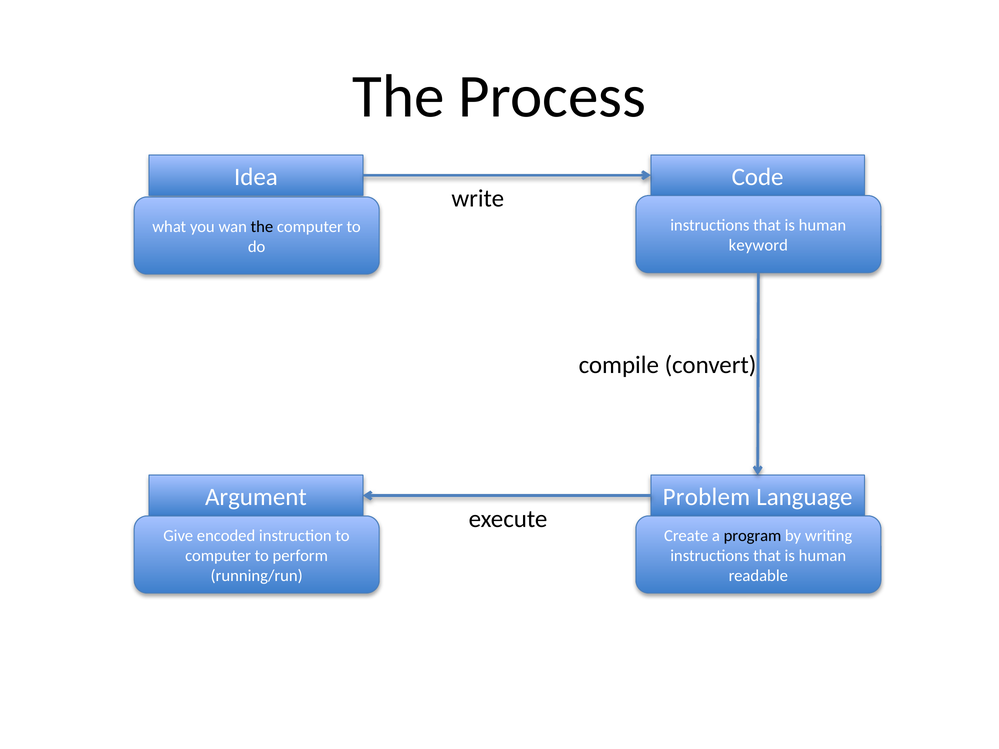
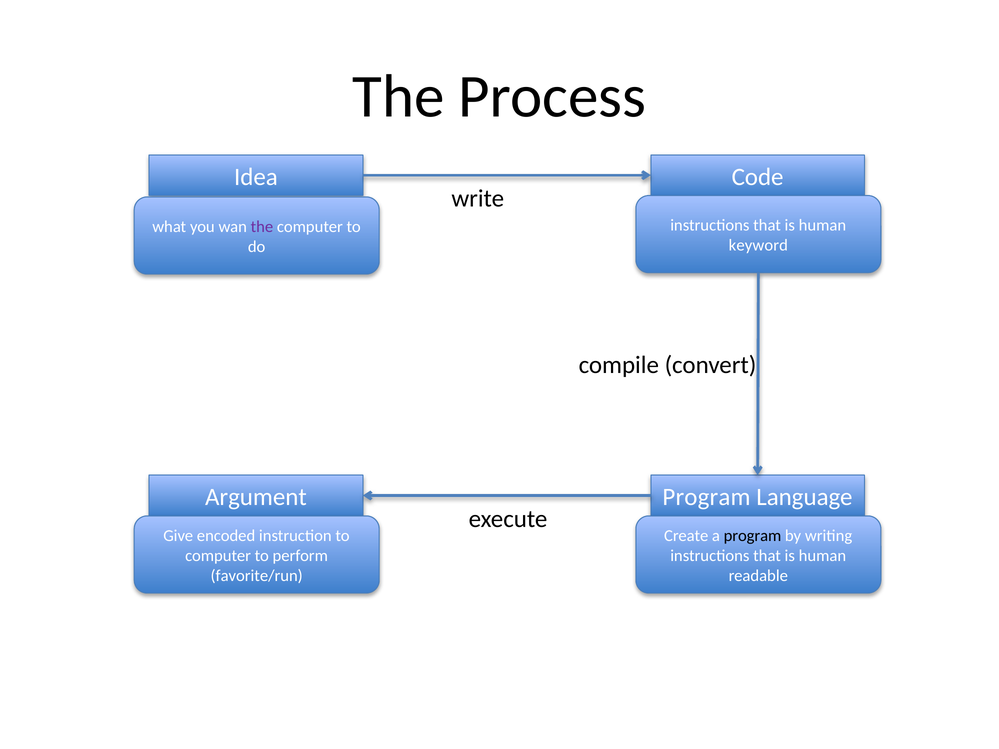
the colour: black -> purple (262, 227)
Problem: Problem -> Program (706, 497)
running/run: running/run -> favorite/run (257, 576)
